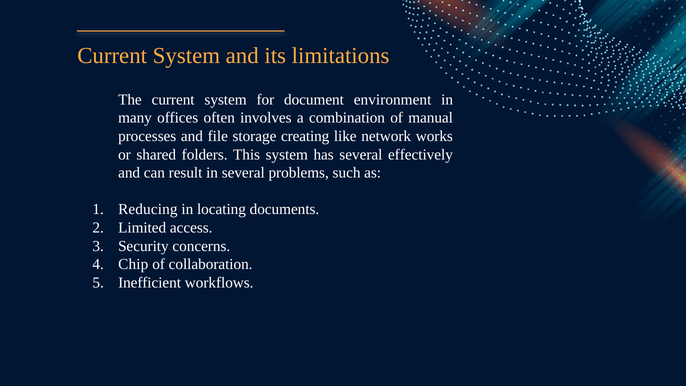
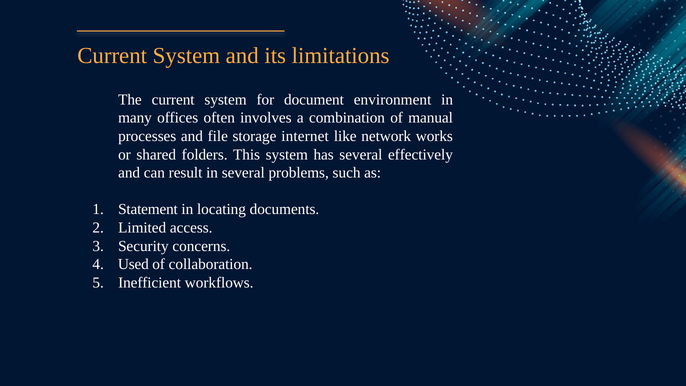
creating: creating -> internet (305, 136)
Reducing: Reducing -> Statement (148, 209)
Chip: Chip -> Used (133, 264)
